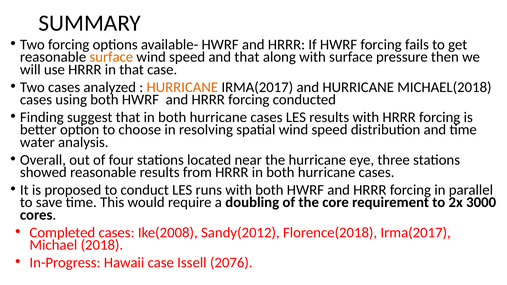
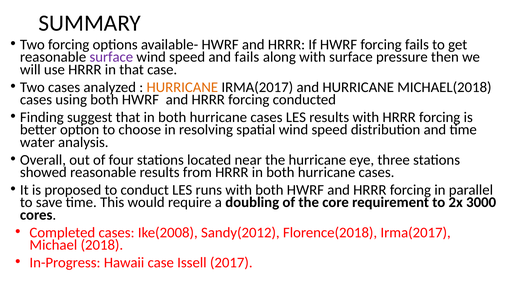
surface colour: orange -> purple (111, 57)
and that: that -> fails (247, 57)
2076: 2076 -> 2017 (231, 263)
